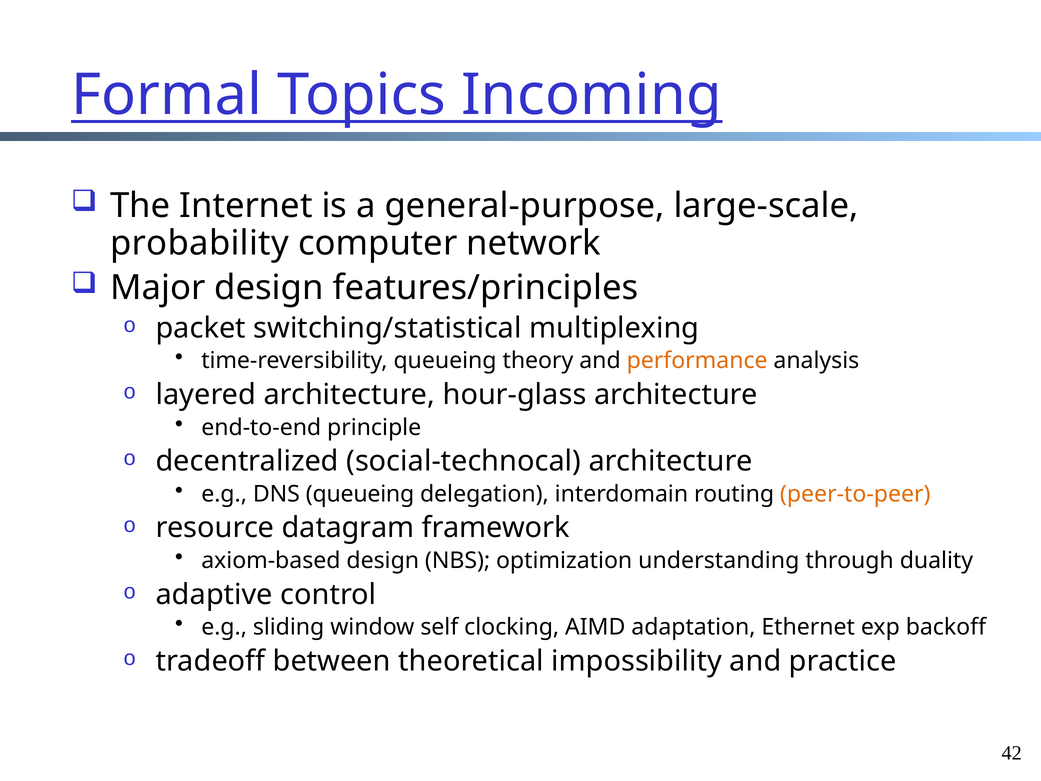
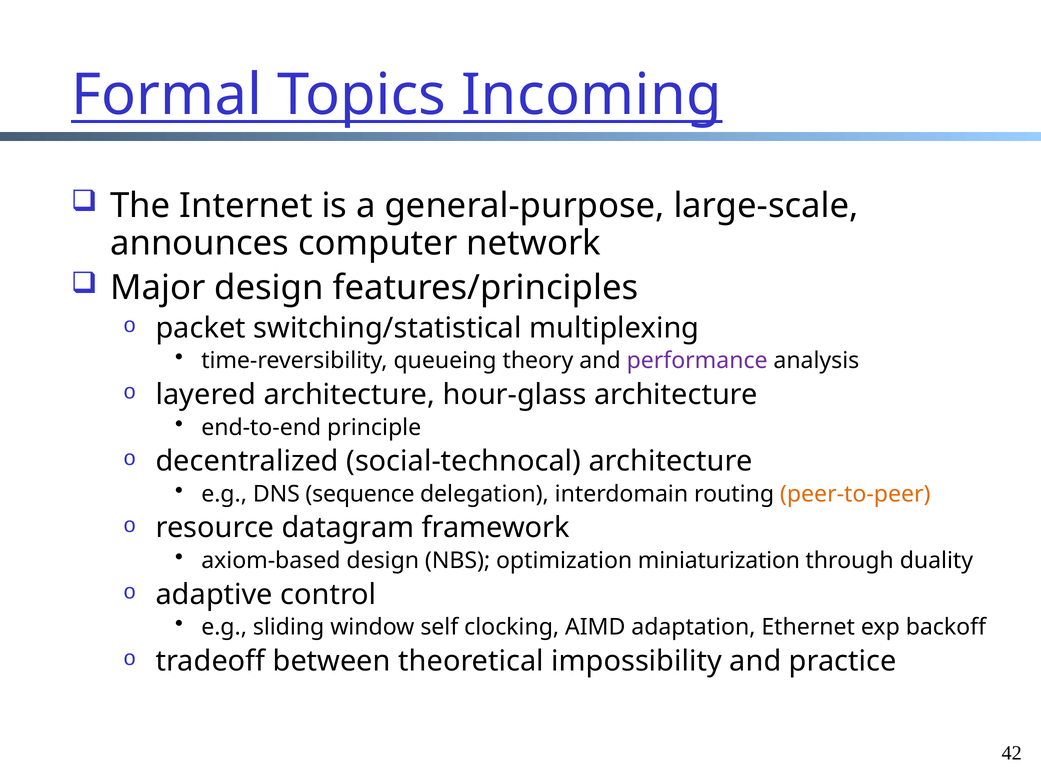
probability: probability -> announces (200, 243)
performance colour: orange -> purple (697, 361)
DNS queueing: queueing -> sequence (360, 494)
understanding: understanding -> miniaturization (719, 560)
